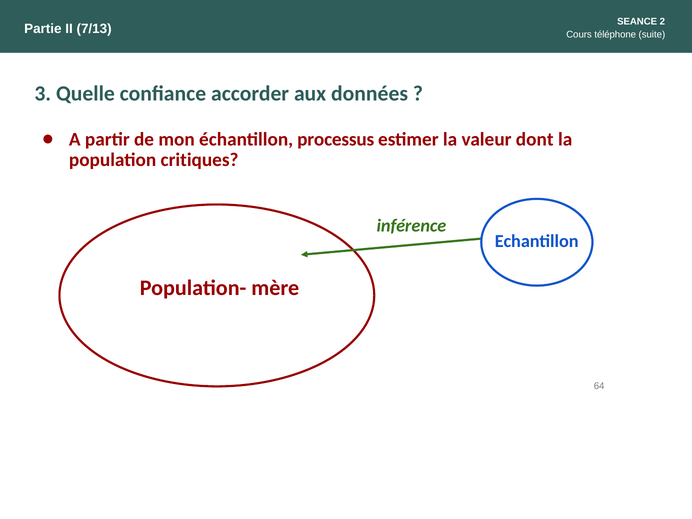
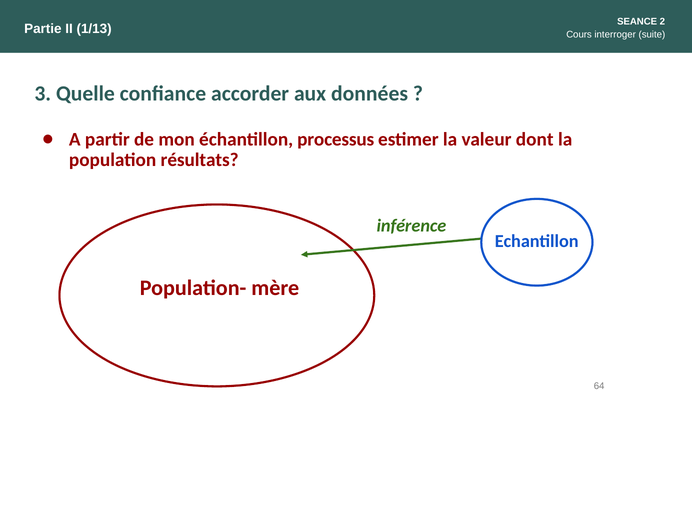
7/13: 7/13 -> 1/13 (94, 29)
téléphone: téléphone -> interroger (615, 34)
critiques: critiques -> résultats (200, 160)
